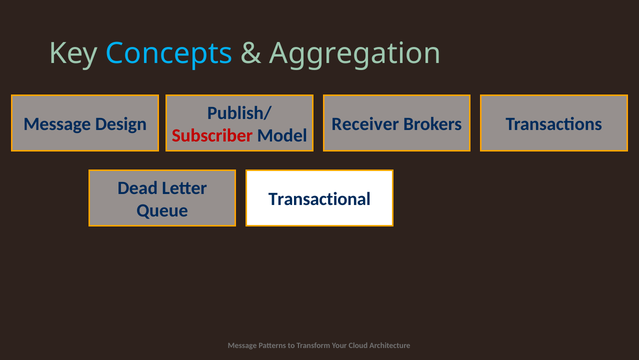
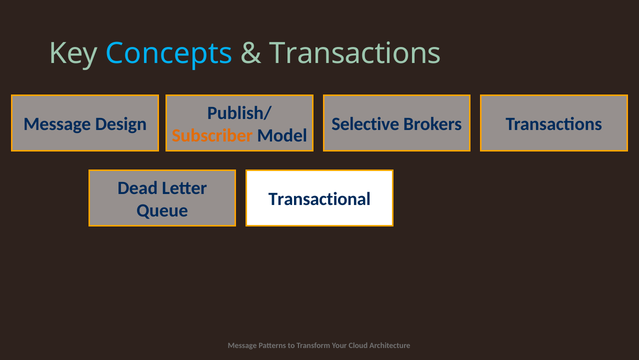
Aggregation: Aggregation -> Transactions (355, 54)
Receiver: Receiver -> Selective (365, 124)
Subscriber colour: red -> orange (212, 135)
